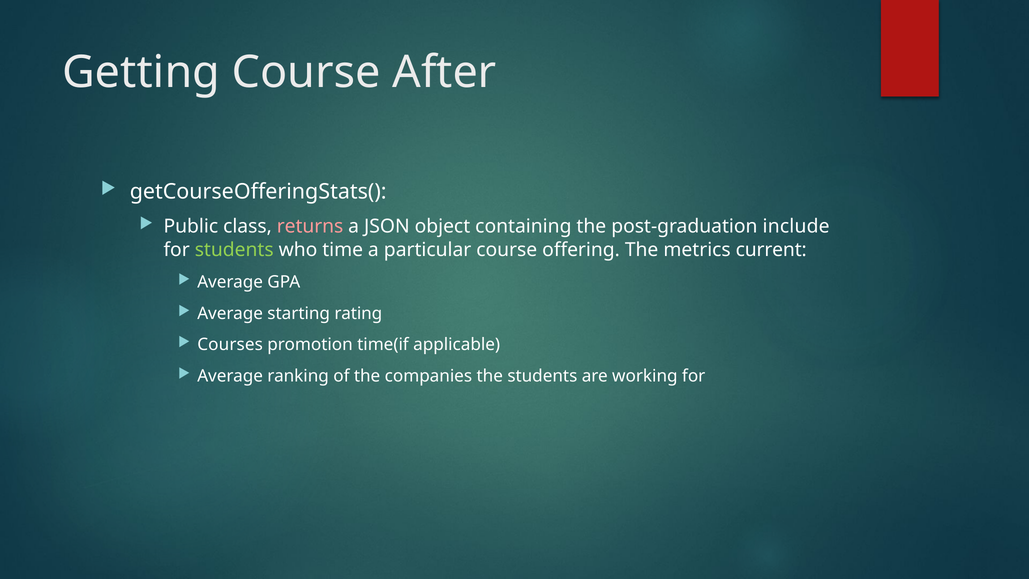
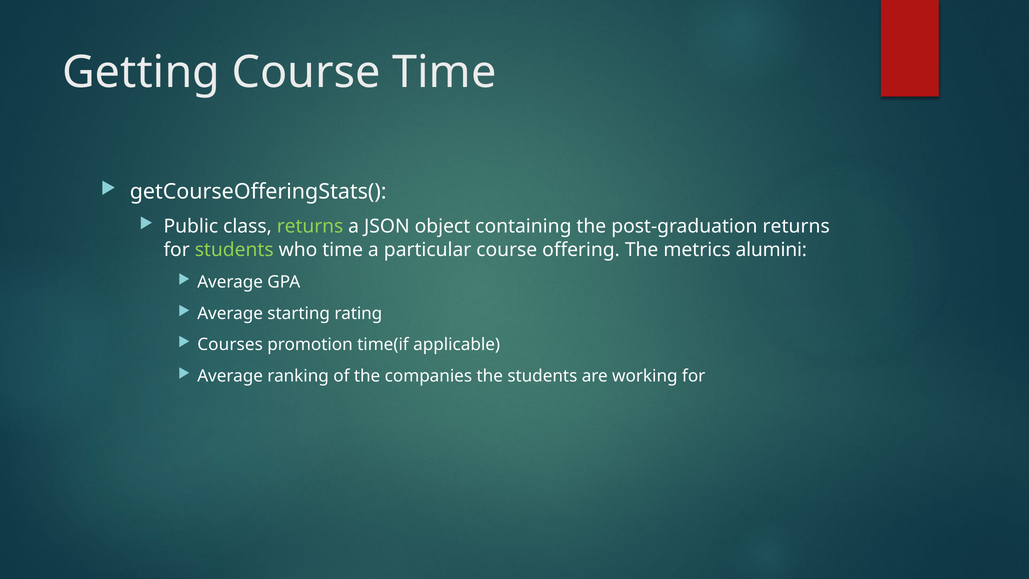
Course After: After -> Time (444, 72)
returns colour: pink -> light green (310, 227)
post-graduation include: include -> returns (796, 227)
current: current -> alumini (771, 250)
